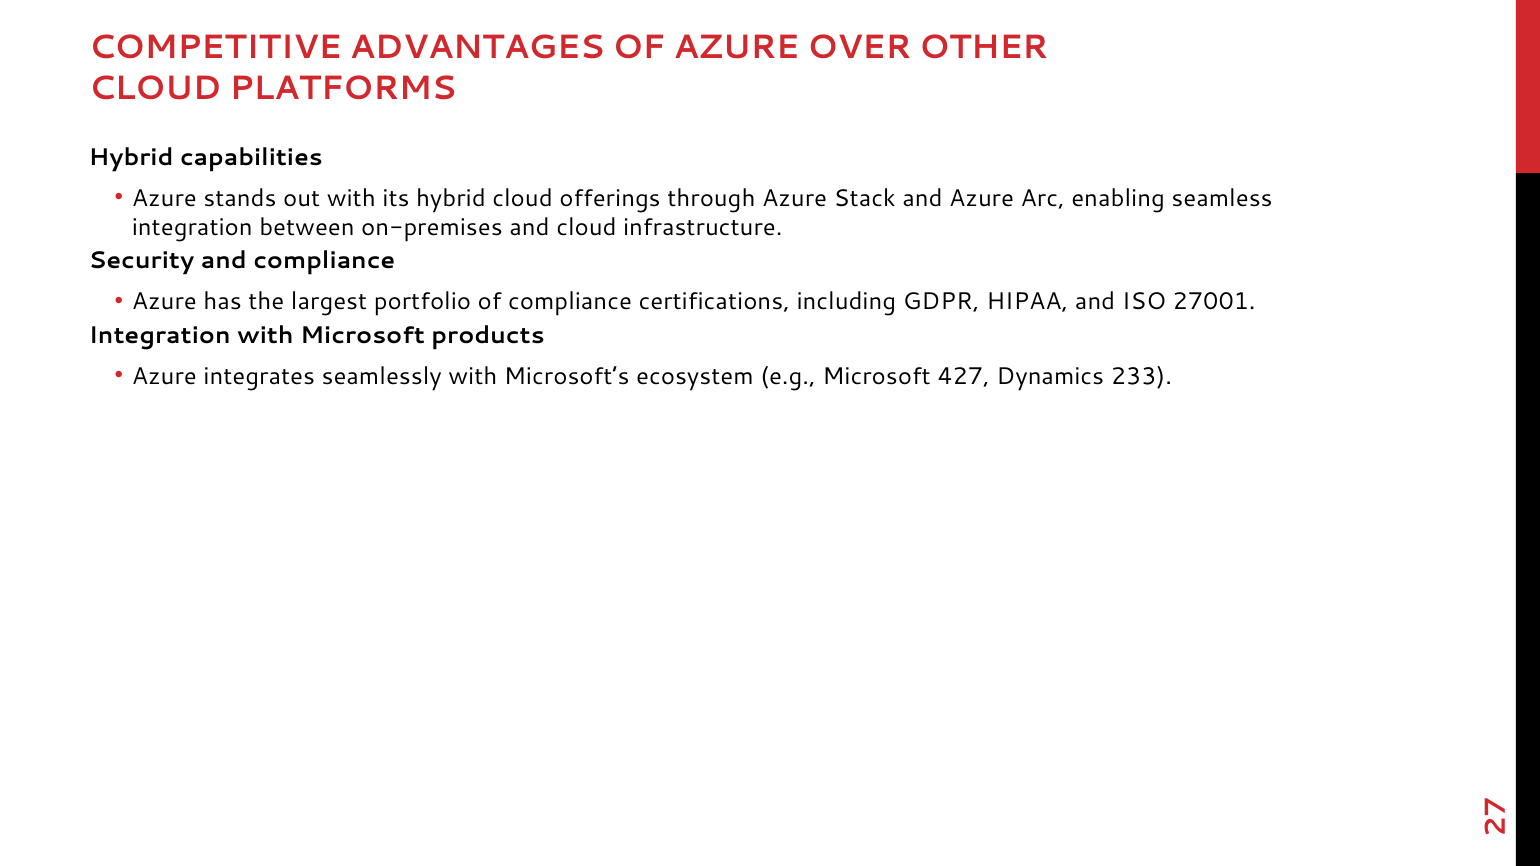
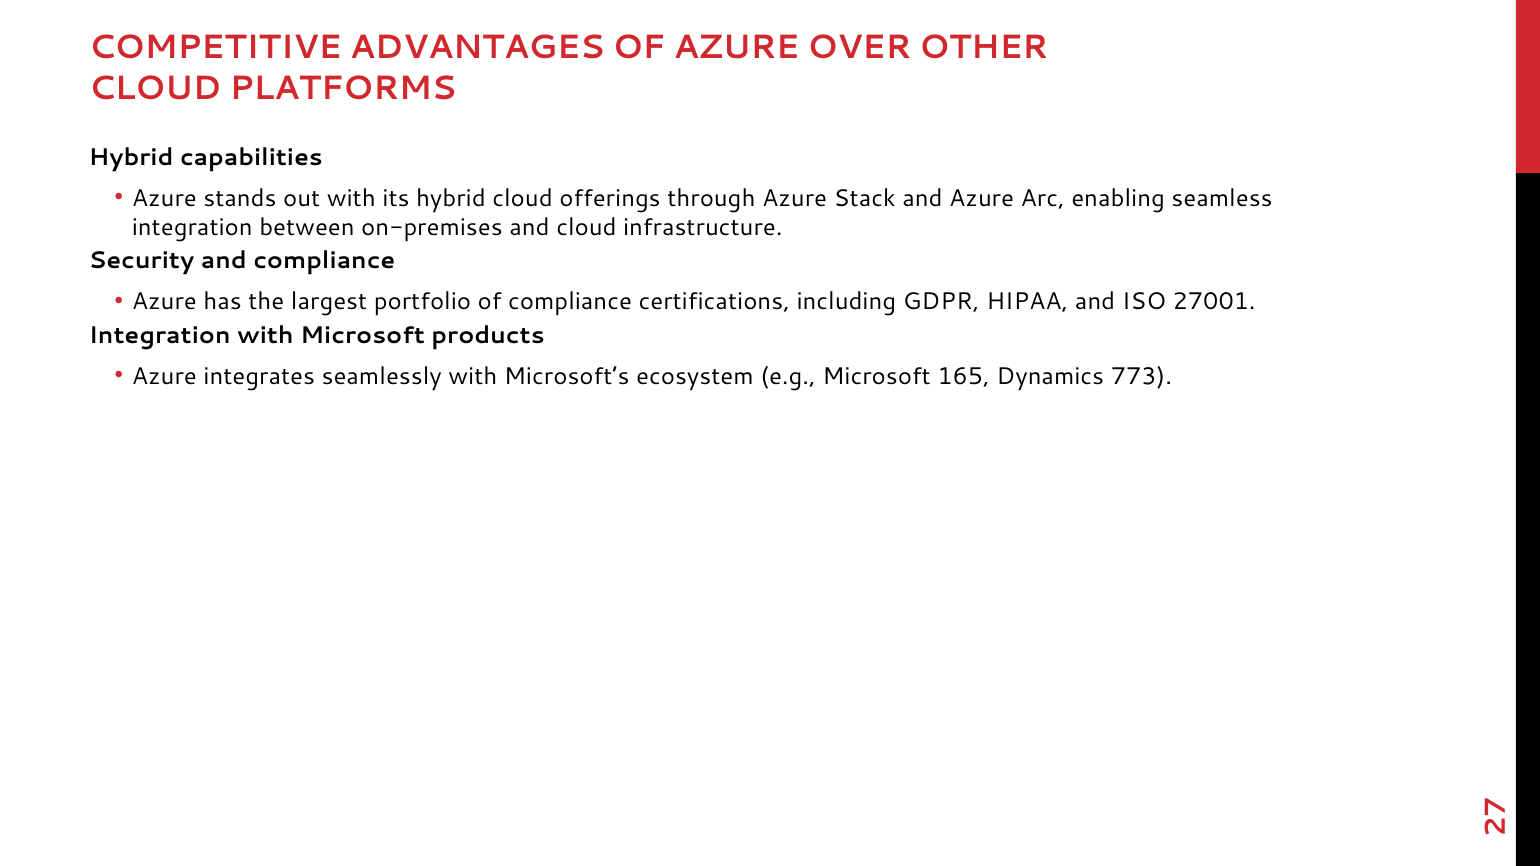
427: 427 -> 165 (964, 377)
233: 233 -> 773 (1141, 377)
